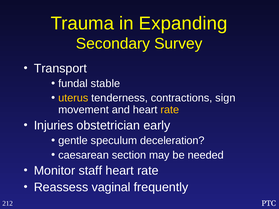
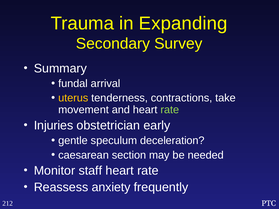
Transport: Transport -> Summary (60, 68)
stable: stable -> arrival (106, 84)
sign: sign -> take (226, 98)
rate colour: yellow -> light green (170, 110)
vaginal: vaginal -> anxiety (111, 187)
